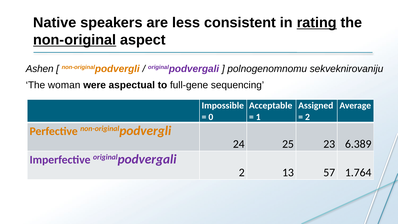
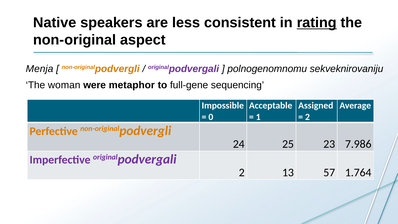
non-original underline: present -> none (75, 40)
Ashen: Ashen -> Menja (40, 69)
aspectual: aspectual -> metaphor (132, 85)
6.389: 6.389 -> 7.986 (358, 144)
